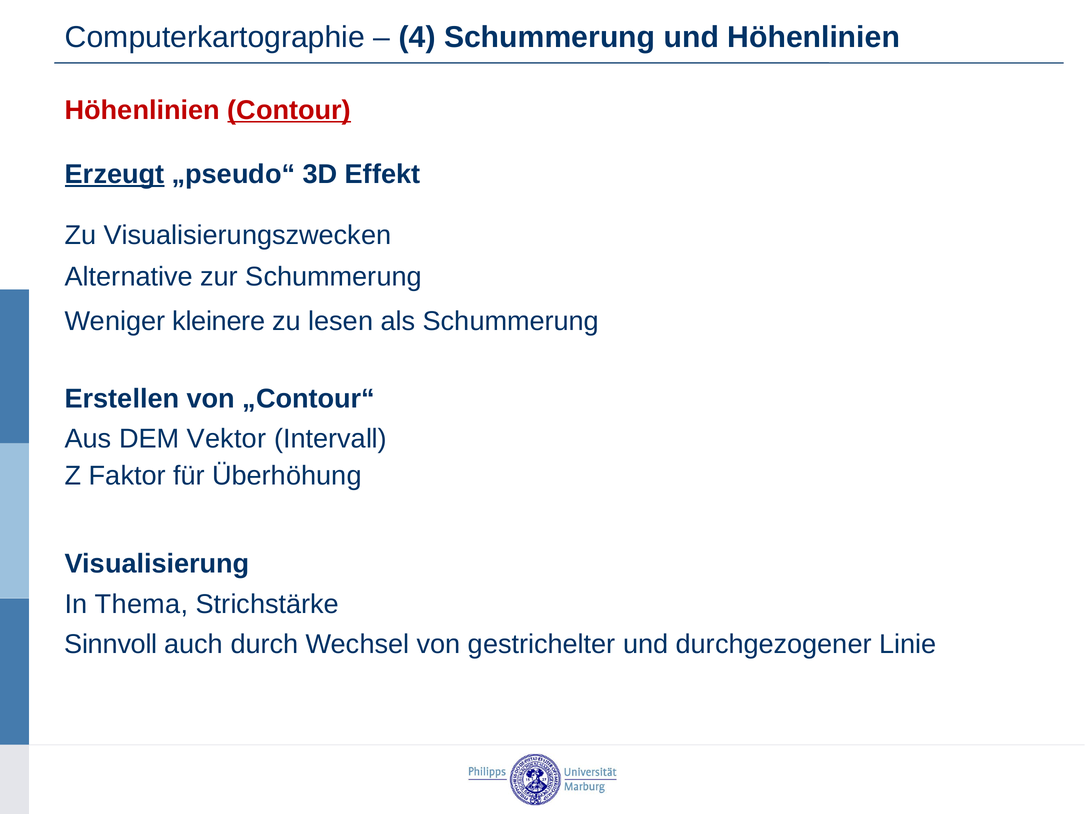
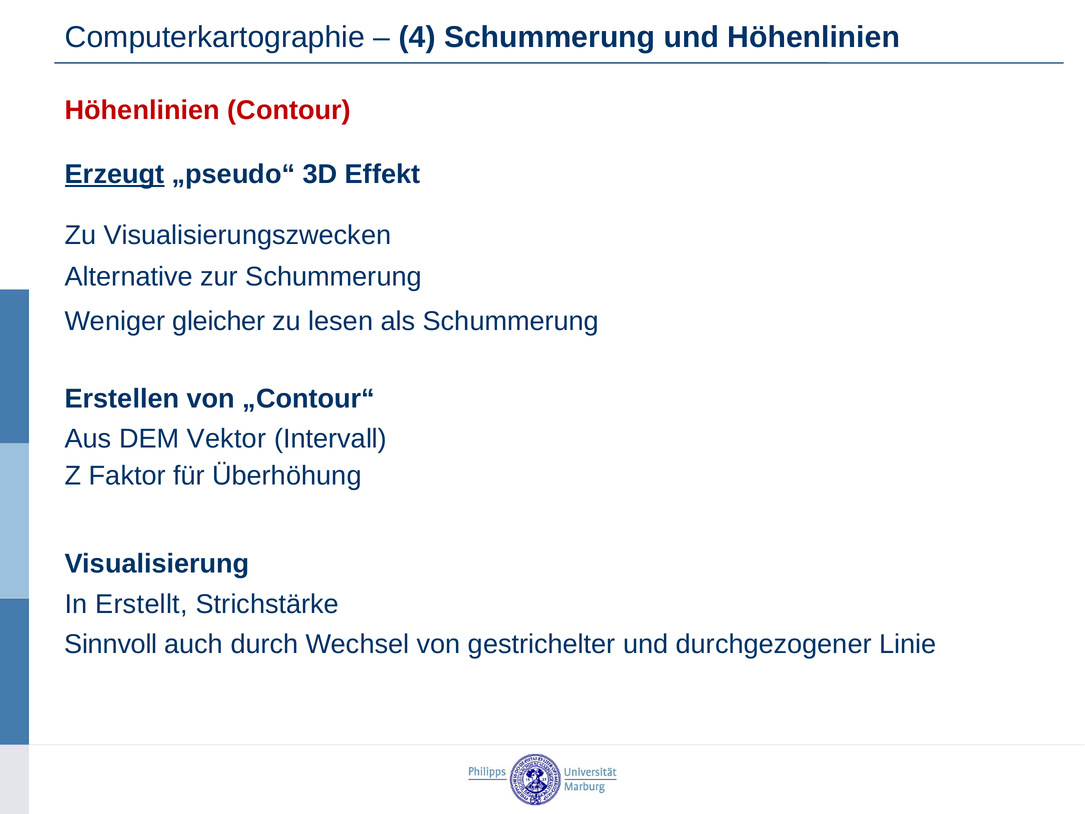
Contour underline: present -> none (289, 110)
kleinere: kleinere -> gleicher (219, 321)
Thema: Thema -> Erstellt (142, 604)
